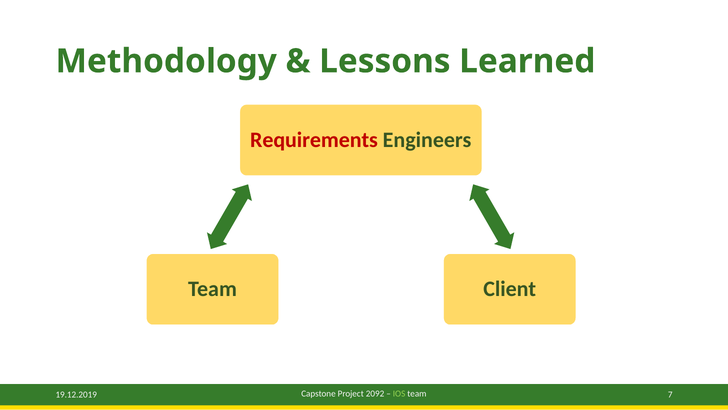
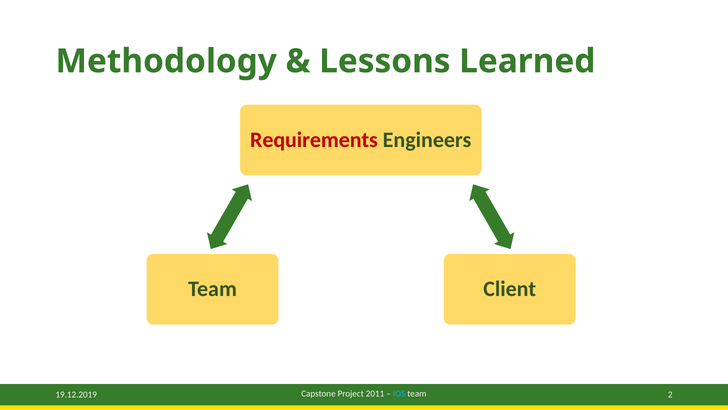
2092: 2092 -> 2011 (375, 393)
IOS colour: light green -> light blue (399, 393)
7: 7 -> 2 (670, 394)
